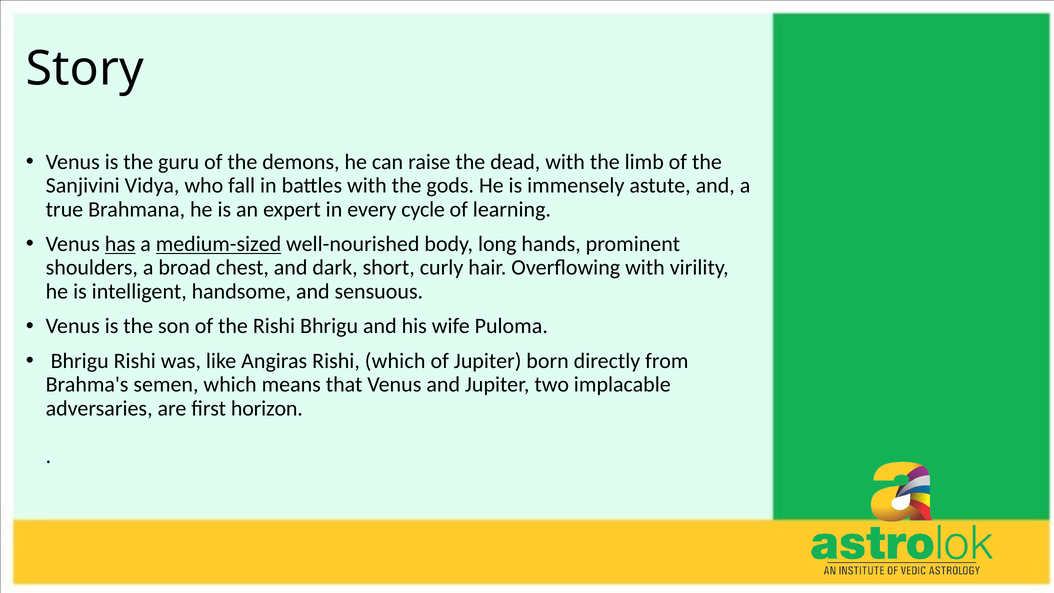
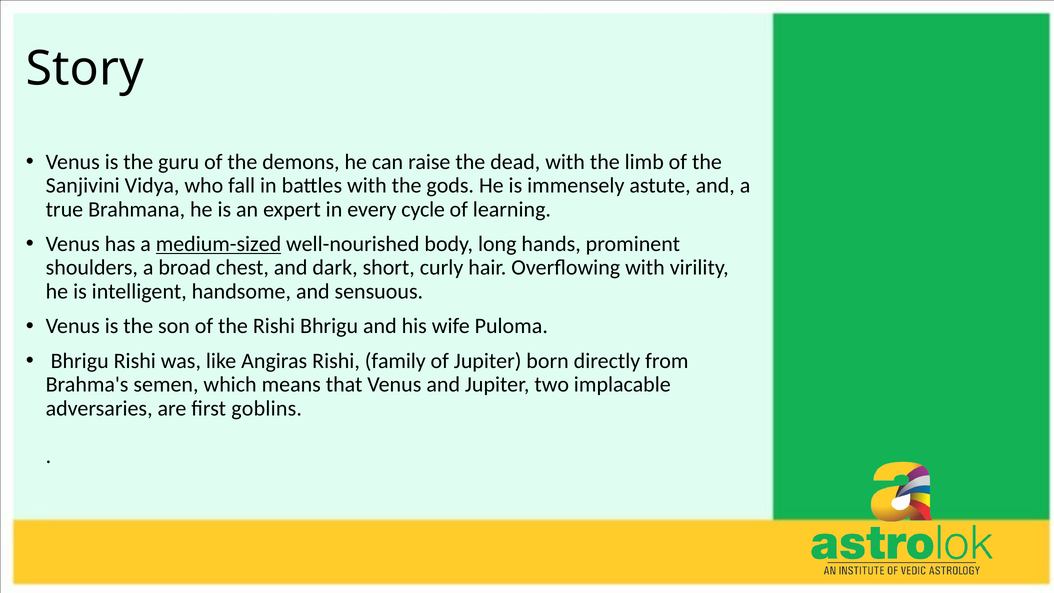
has underline: present -> none (120, 244)
Rishi which: which -> family (395, 361)
horizon: horizon -> goblins (267, 408)
